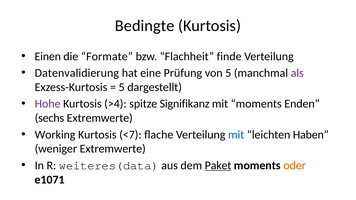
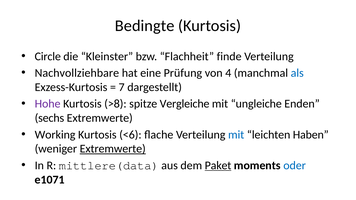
Einen: Einen -> Circle (48, 56)
Formate: Formate -> Kleinster (107, 56)
Datenvalidierung: Datenvalidierung -> Nachvollziehbare (77, 73)
von 5: 5 -> 4 (228, 73)
als colour: purple -> blue (297, 73)
5: 5 -> 7 (122, 87)
>4: >4 -> >8 (115, 104)
Signifikanz: Signifikanz -> Vergleiche (185, 104)
mit moments: moments -> ungleiche (256, 104)
<7: <7 -> <6 (130, 135)
Extremwerte underline: none -> present (113, 149)
weiteres(data: weiteres(data -> mittlere(data (109, 166)
oder colour: orange -> blue (295, 166)
